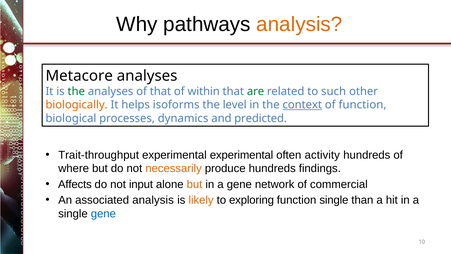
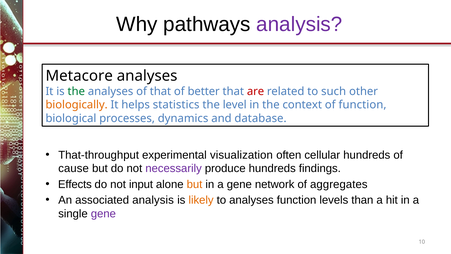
analysis colour: orange -> purple (299, 24)
within: within -> better (204, 91)
are colour: green -> red (256, 91)
isoforms: isoforms -> statistics (176, 105)
context underline: present -> none (302, 105)
predicted: predicted -> database (261, 118)
Trait-throughput: Trait-throughput -> That-throughput (99, 155)
experimental experimental: experimental -> visualization (241, 155)
activity: activity -> cellular (322, 155)
where: where -> cause (74, 168)
necessarily colour: orange -> purple (174, 168)
Affects: Affects -> Effects (75, 184)
commercial: commercial -> aggregates (339, 184)
to exploring: exploring -> analyses (251, 200)
function single: single -> levels (334, 200)
gene colour: blue -> purple (103, 213)
